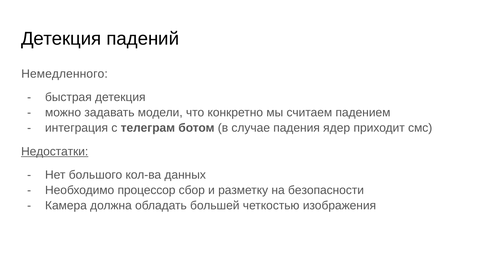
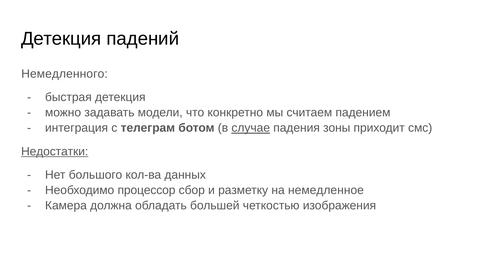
случае underline: none -> present (251, 128)
ядер: ядер -> зоны (337, 128)
безопасности: безопасности -> немедленное (326, 190)
